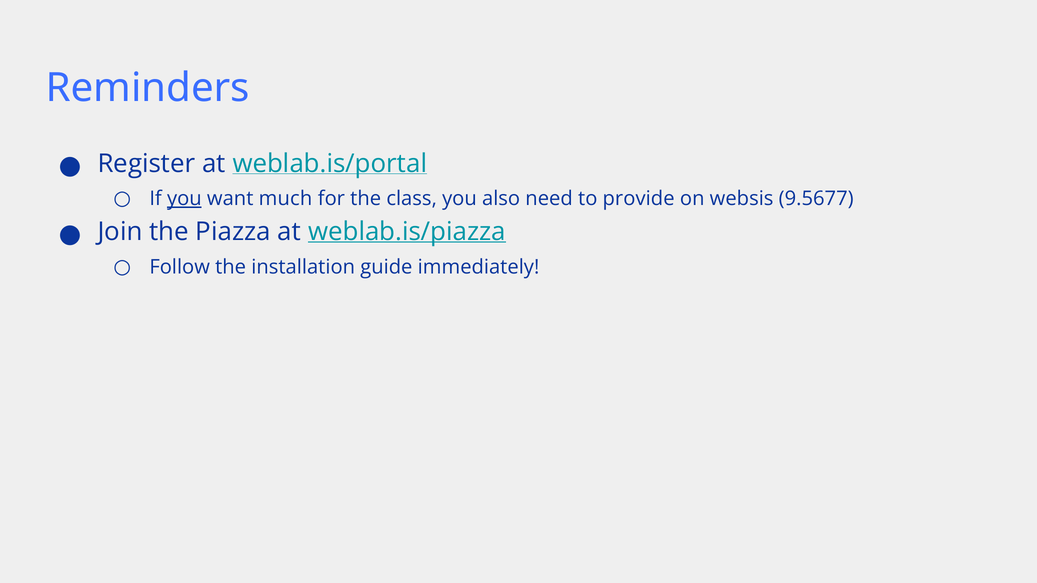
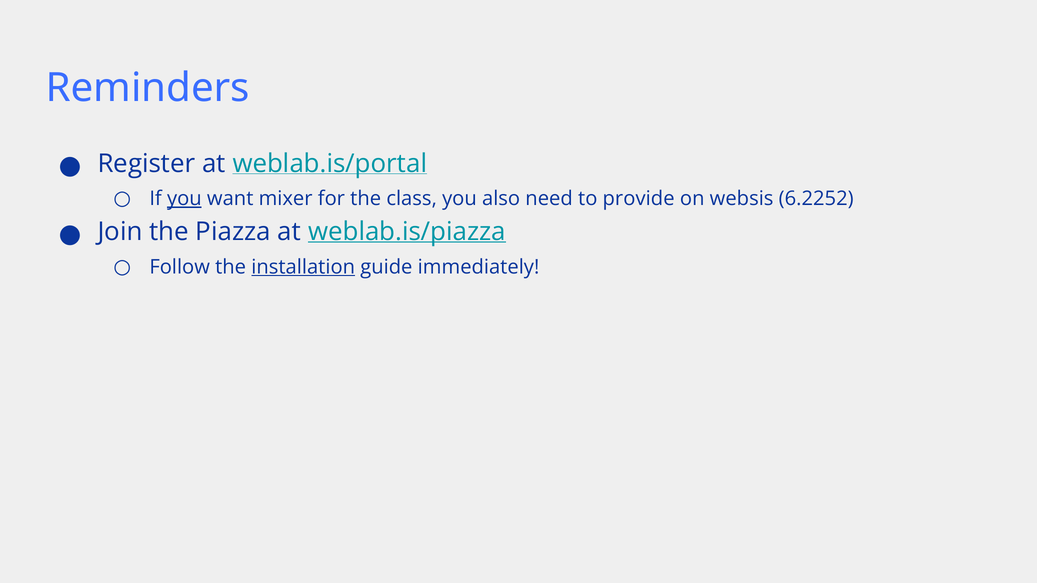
much: much -> mixer (286, 199)
9.5677: 9.5677 -> 6.2252 (816, 199)
installation underline: none -> present (303, 267)
